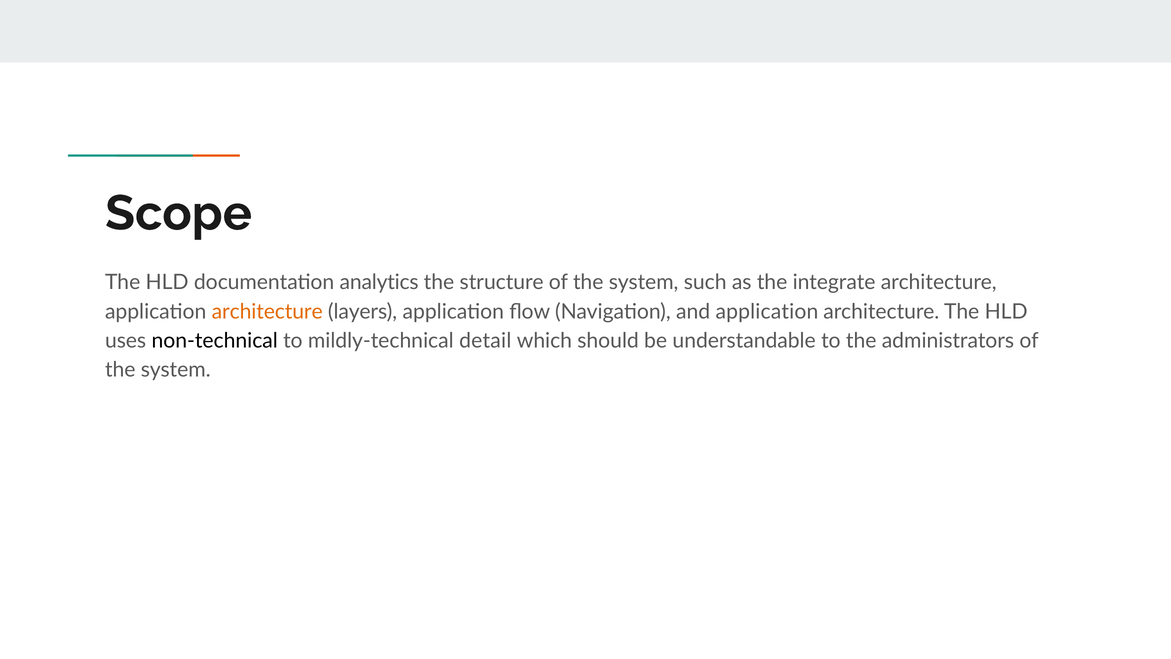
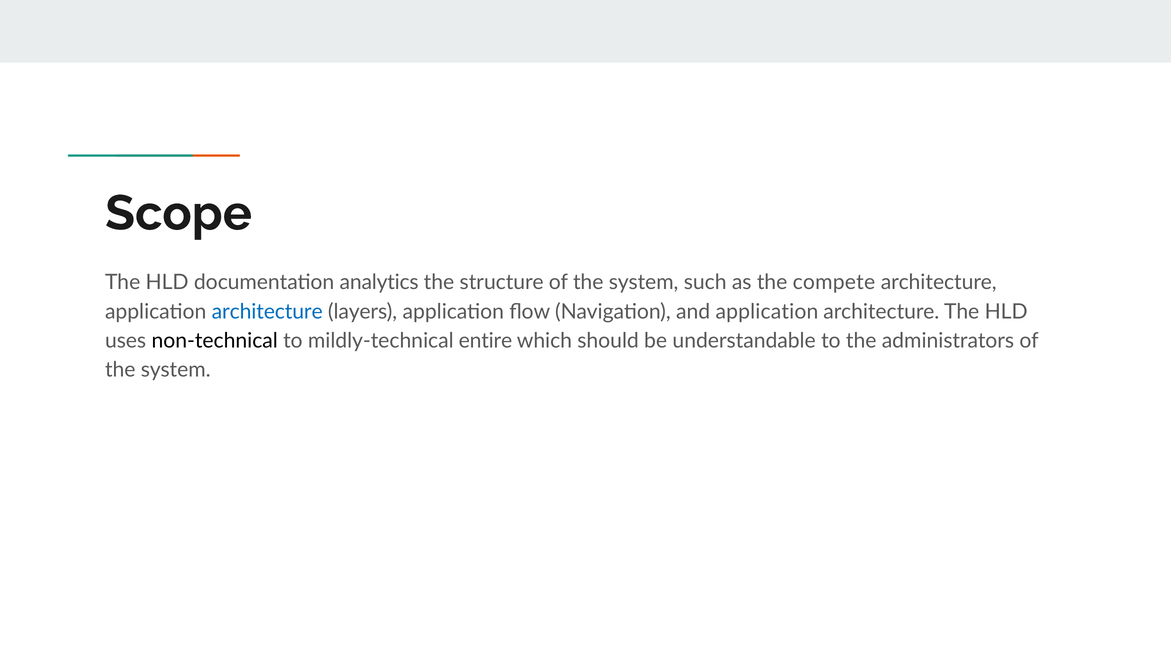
integrate: integrate -> compete (834, 282)
architecture colour: orange -> blue (267, 311)
detail: detail -> entire (485, 341)
